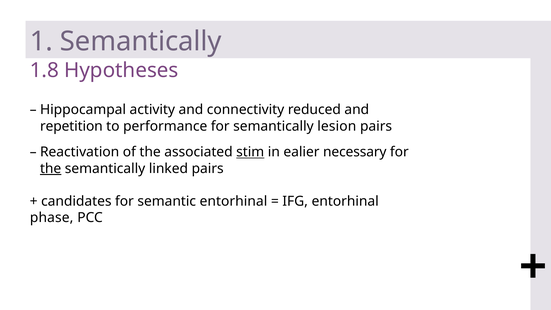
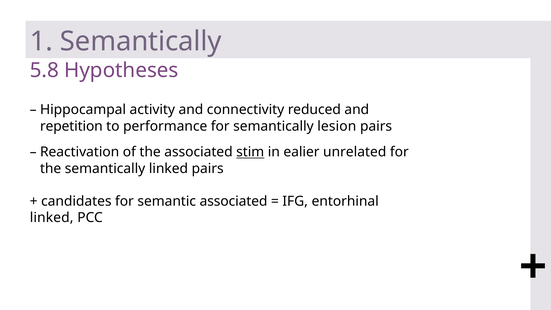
1.8: 1.8 -> 5.8 (44, 70)
necessary: necessary -> unrelated (355, 152)
the underline: present -> none (51, 169)
semantic entorhinal: entorhinal -> associated (234, 201)
phase: phase -> linked (52, 218)
